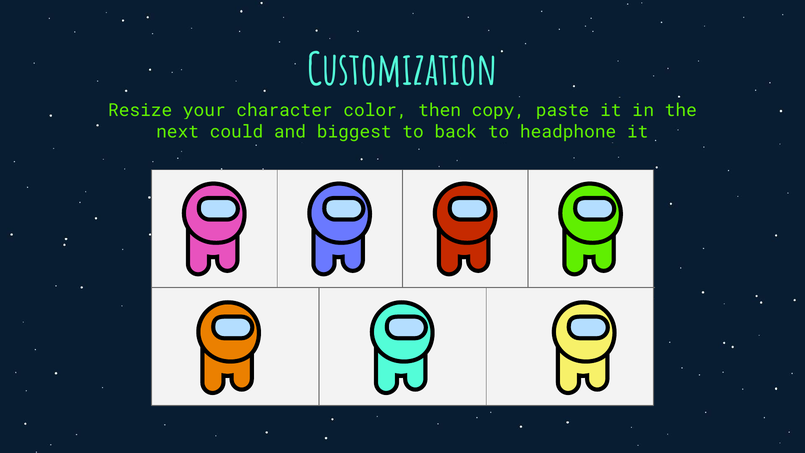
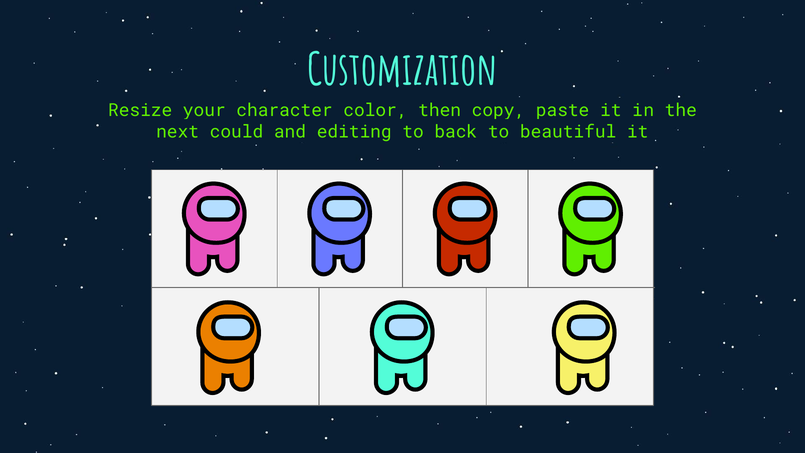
biggest: biggest -> editing (354, 132)
headphone: headphone -> beautiful (568, 132)
